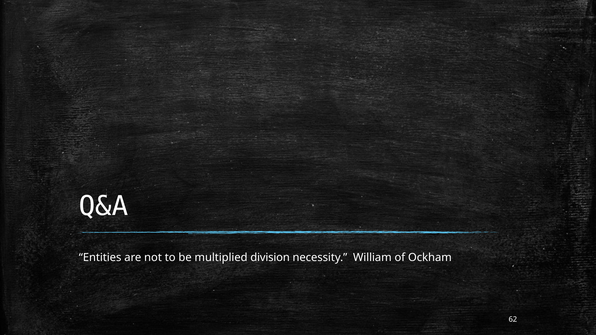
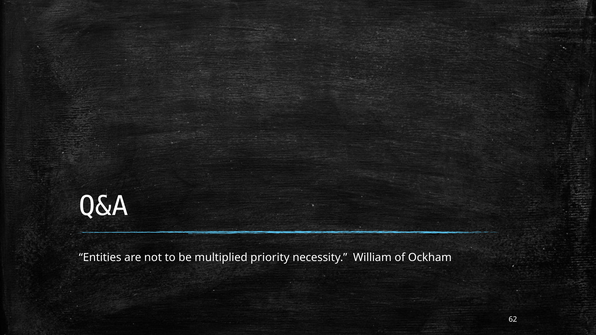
division: division -> priority (270, 258)
